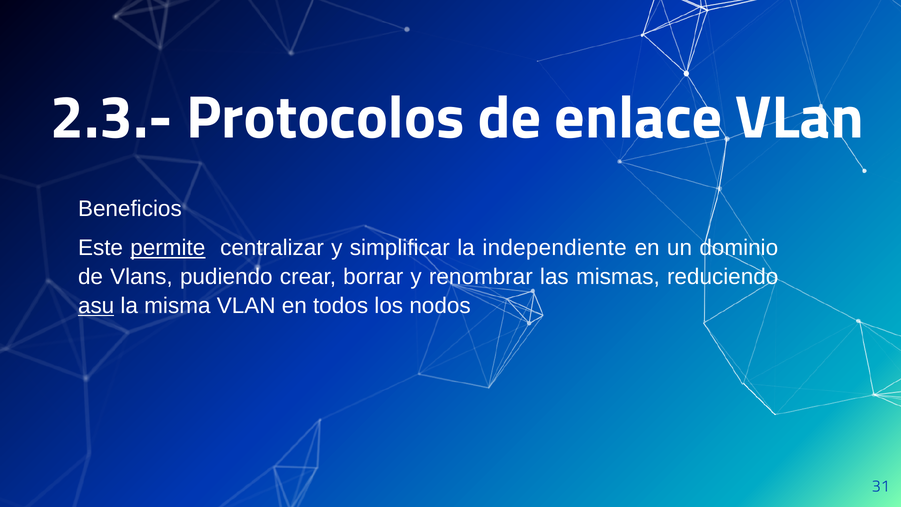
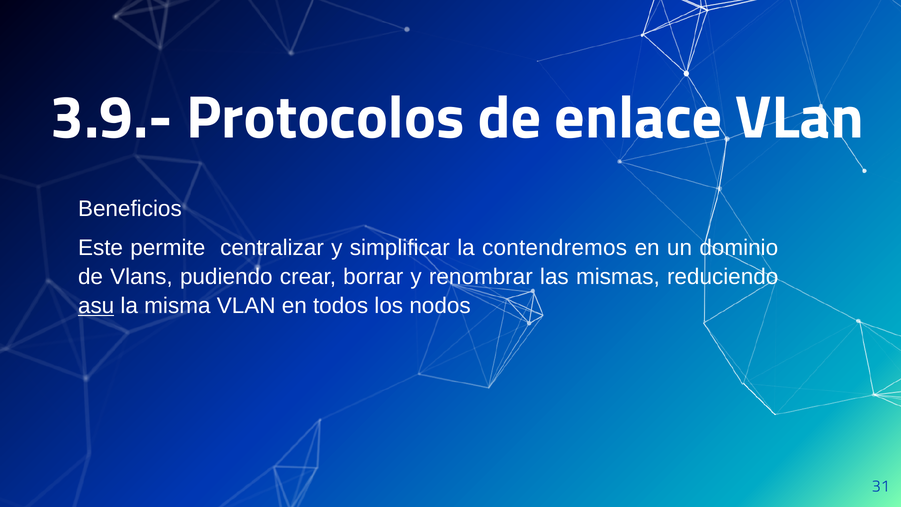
2.3.-: 2.3.- -> 3.9.- (112, 118)
permite underline: present -> none (168, 248)
independiente: independiente -> contendremos (555, 248)
